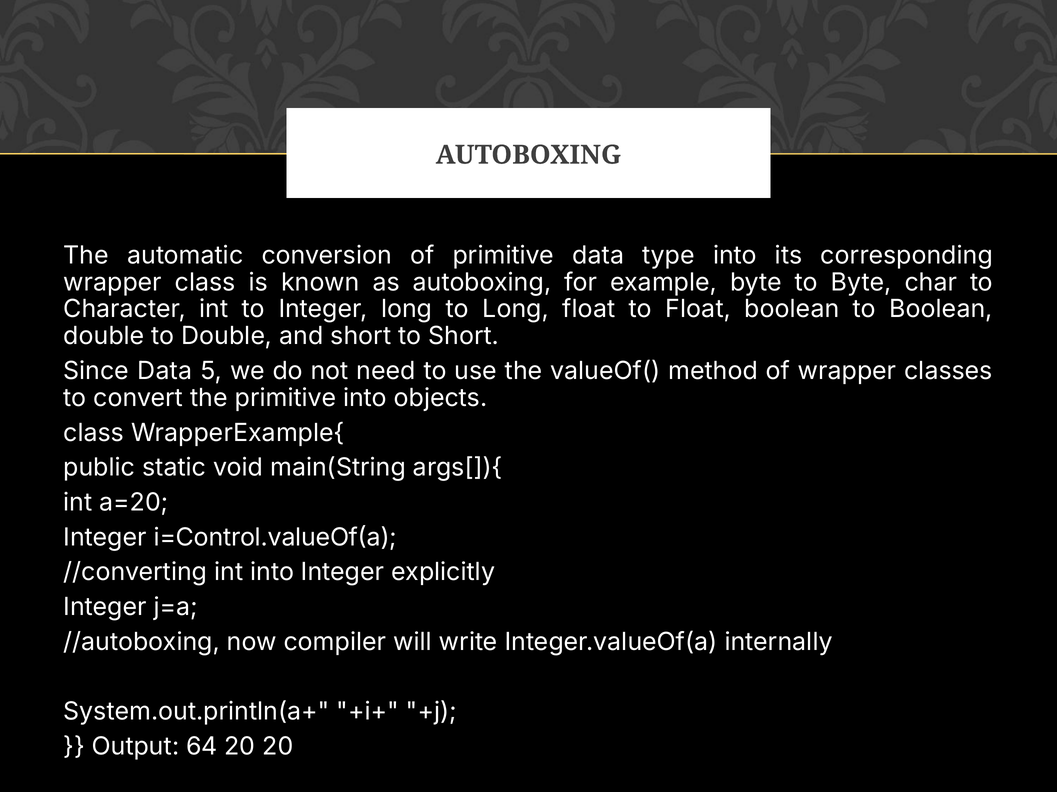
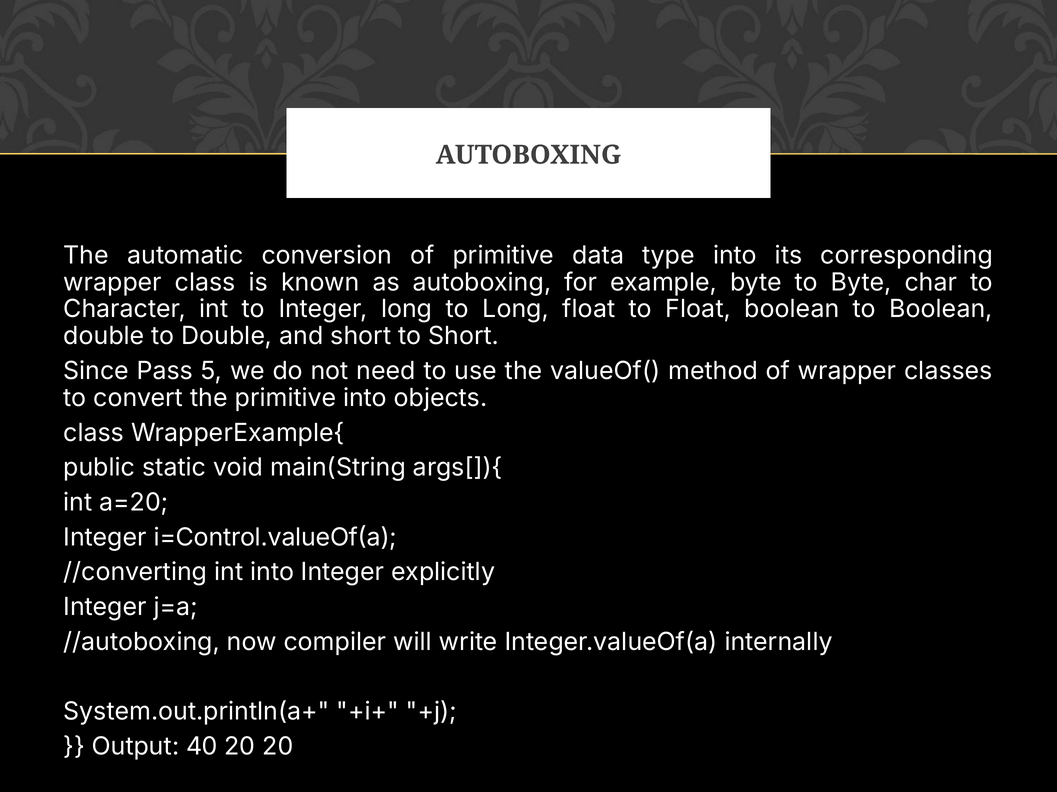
Since Data: Data -> Pass (165, 371)
64: 64 -> 40 (202, 747)
